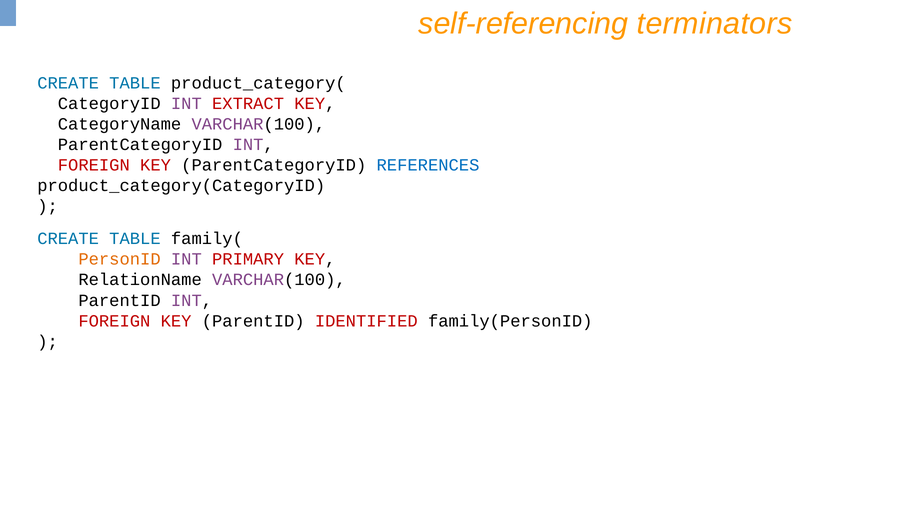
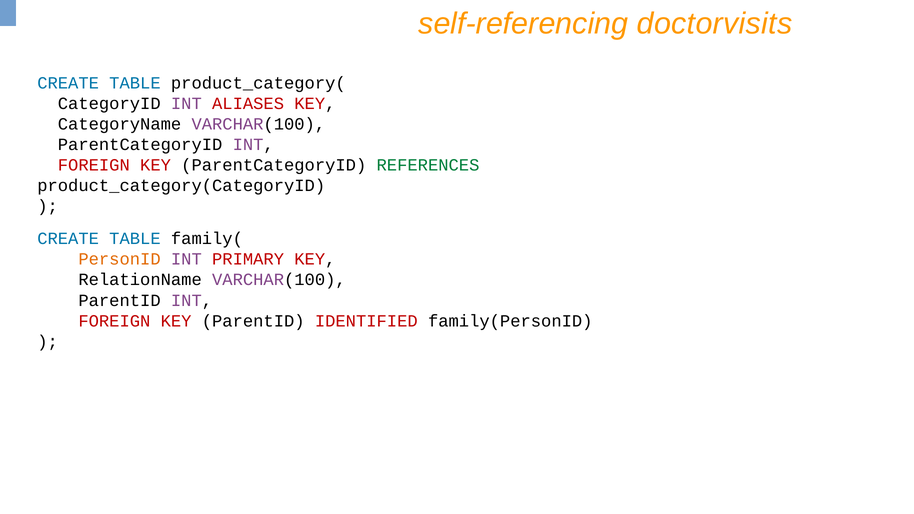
terminators: terminators -> doctorvisits (715, 24)
EXTRACT: EXTRACT -> ALIASES (248, 104)
REFERENCES colour: blue -> green (428, 165)
